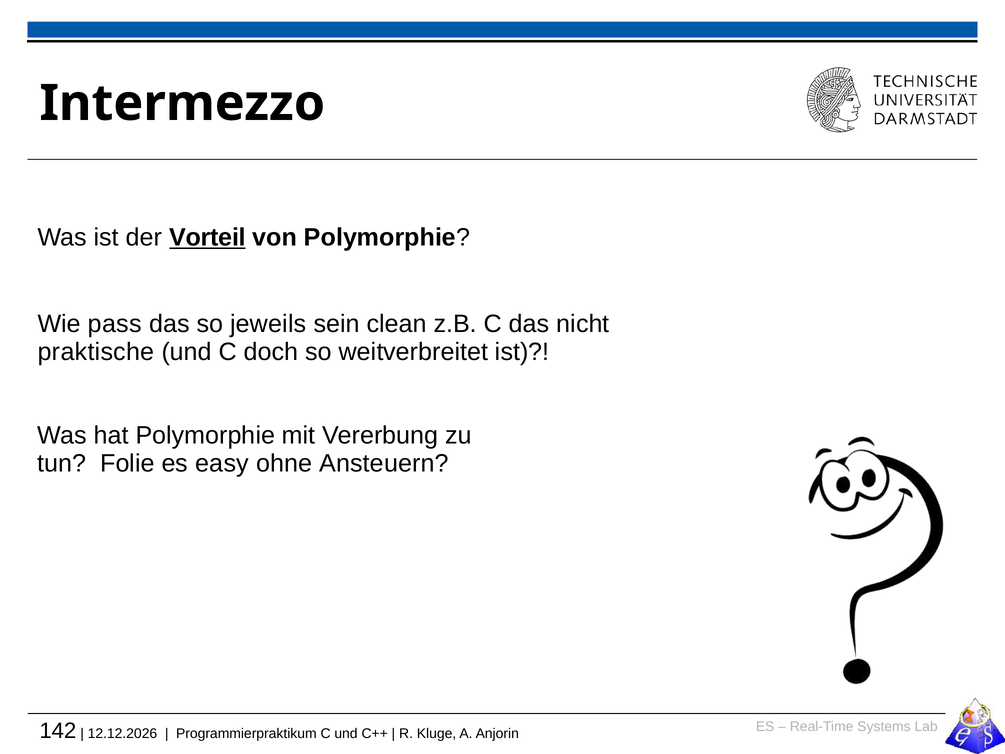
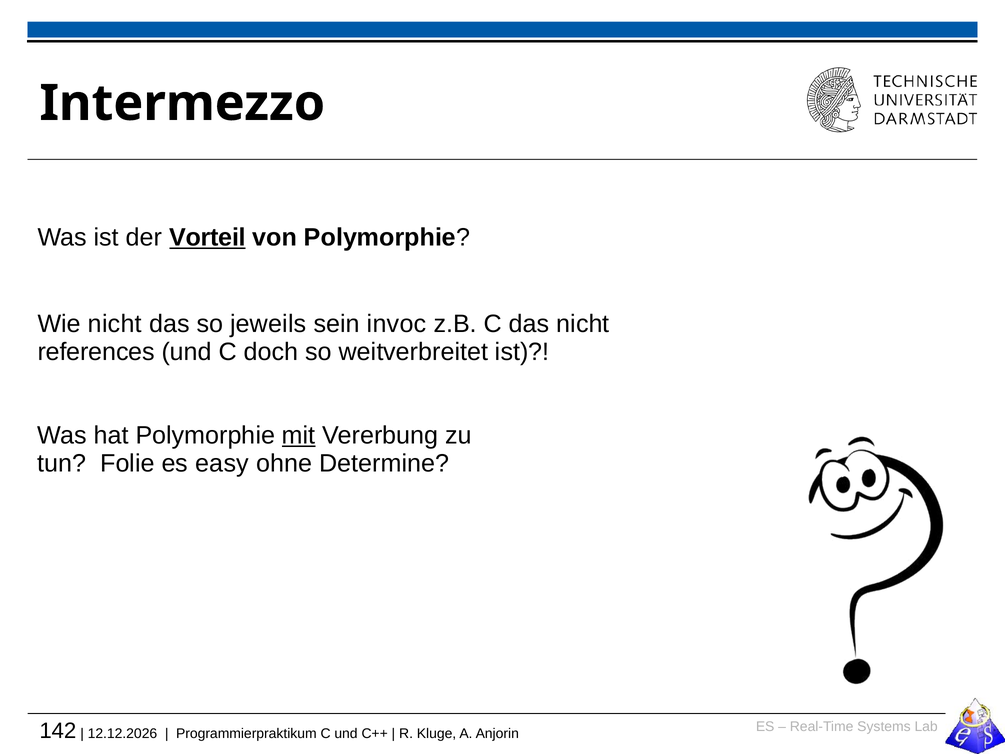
Wie pass: pass -> nicht (115, 324)
clean: clean -> invoc (397, 324)
praktische: praktische -> references (96, 352)
mit underline: none -> present (299, 435)
Ansteuern: Ansteuern -> Determine (384, 464)
